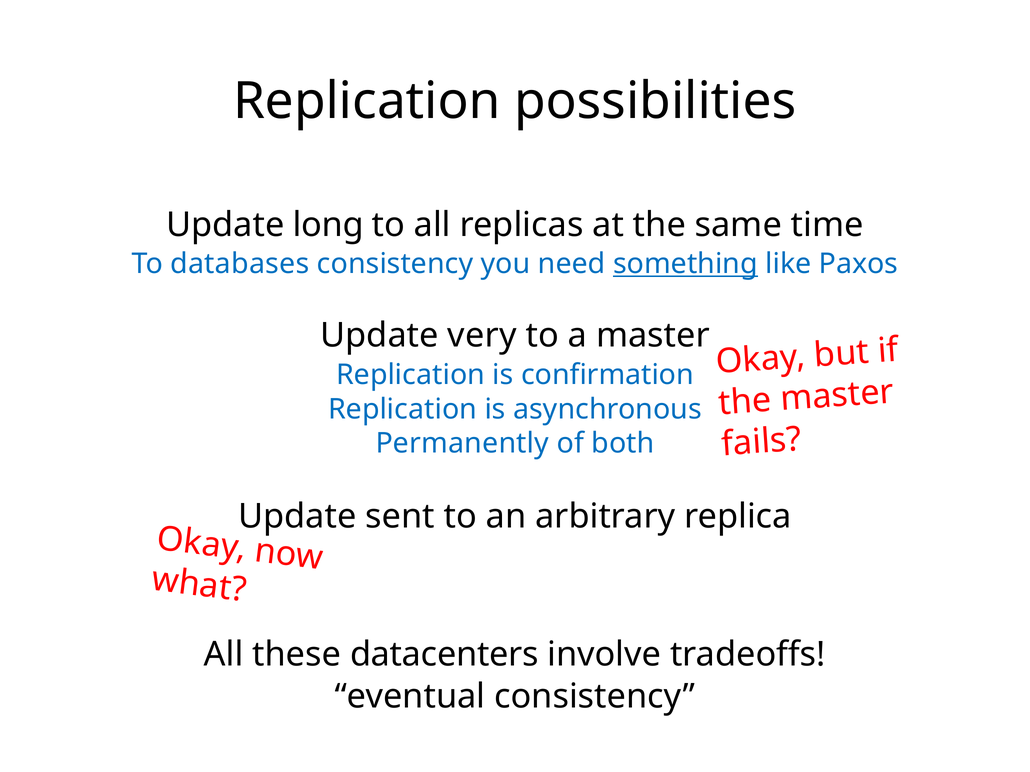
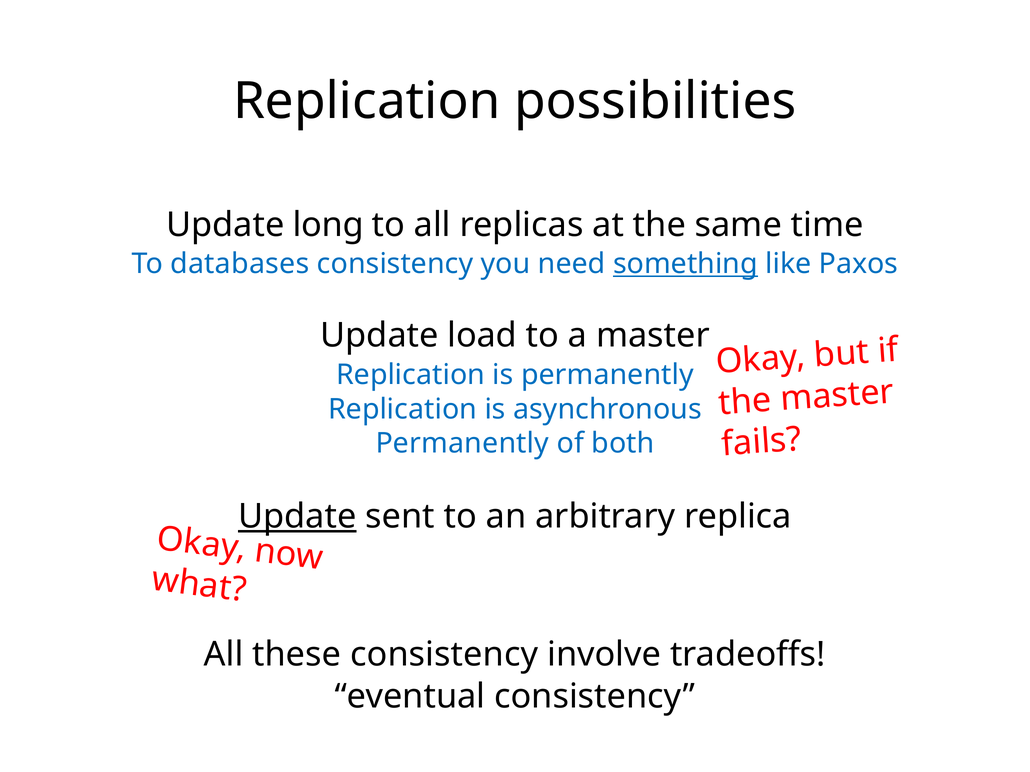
very: very -> load (482, 336)
is confirmation: confirmation -> permanently (607, 375)
Update underline: none -> present (297, 517)
these datacenters: datacenters -> consistency (444, 655)
